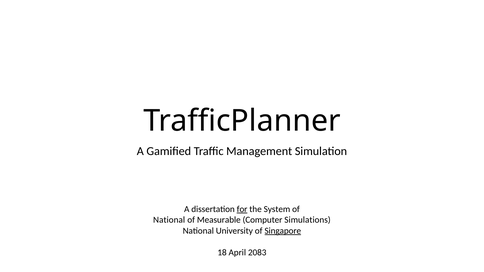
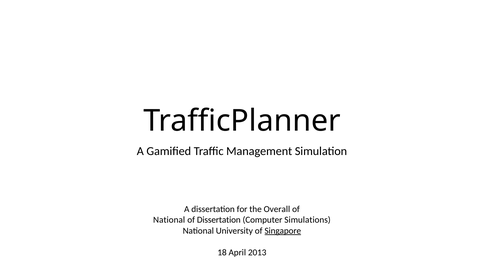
for underline: present -> none (242, 209)
System: System -> Overall (277, 209)
of Measurable: Measurable -> Dissertation (219, 220)
2083: 2083 -> 2013 (257, 253)
